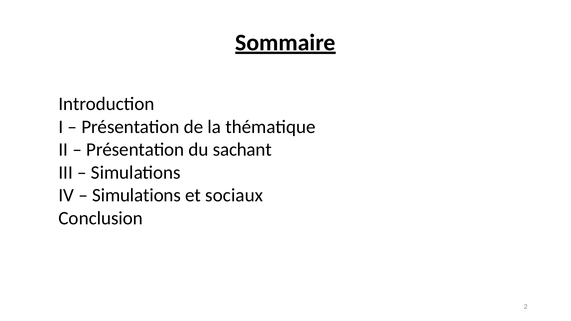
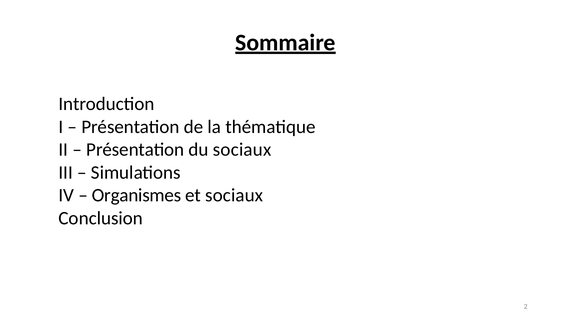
du sachant: sachant -> sociaux (242, 150)
Simulations: Simulations -> Organismes (137, 195)
